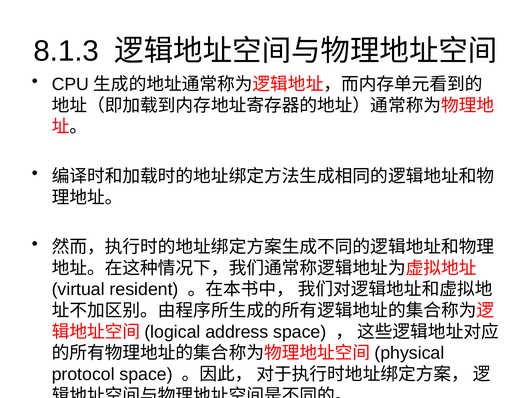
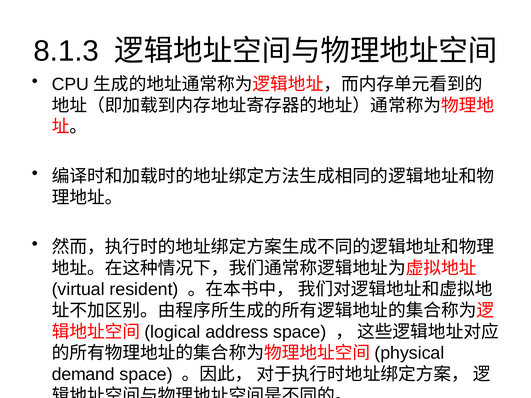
protocol: protocol -> demand (83, 375)
